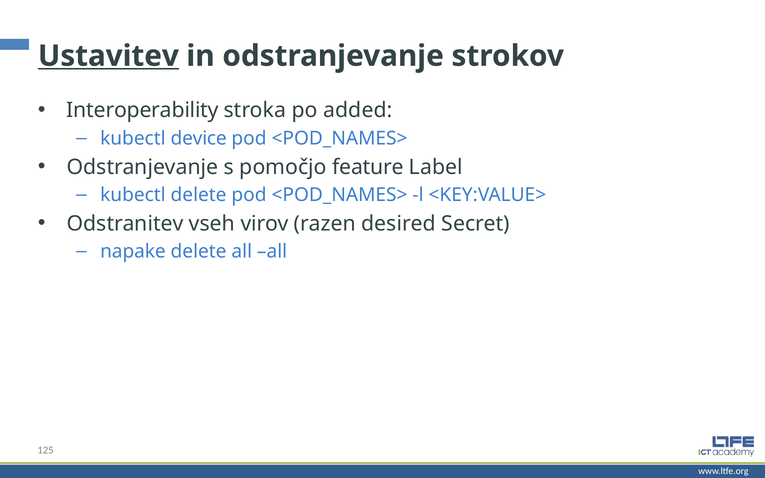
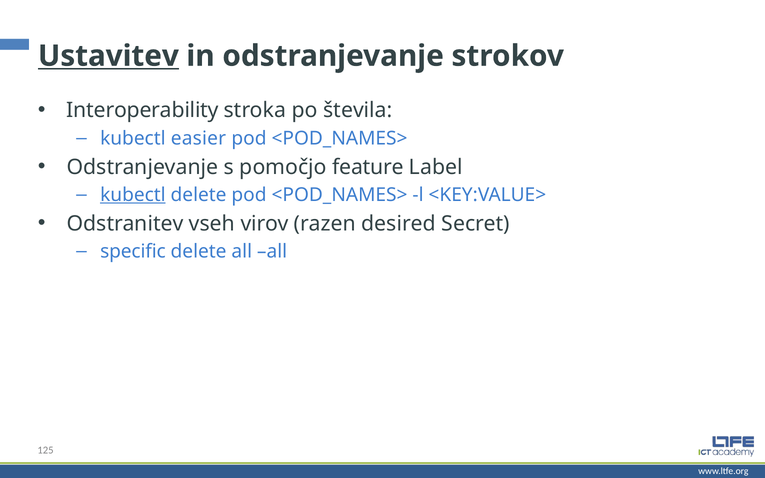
added: added -> števila (358, 111)
device: device -> easier (198, 138)
kubectl underline: none -> present (133, 195)
napake: napake -> specific (133, 251)
